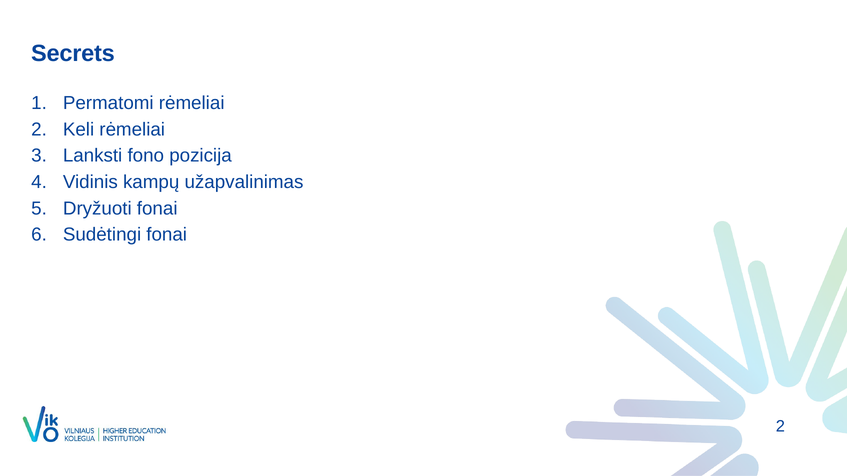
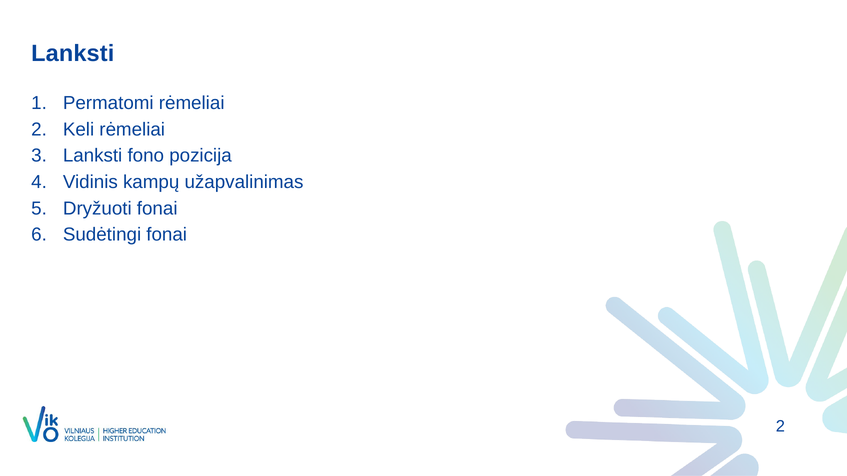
Secrets: Secrets -> Lanksti (73, 54)
